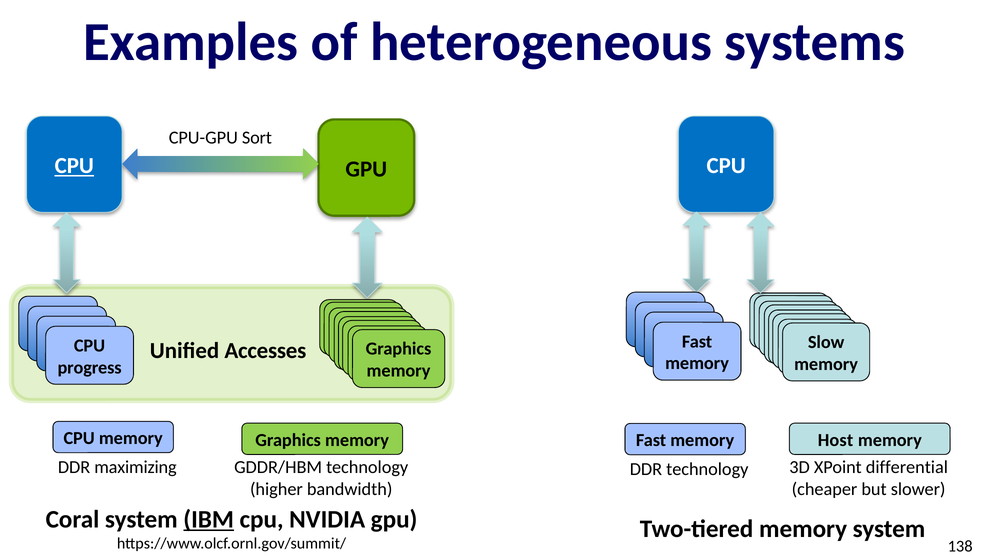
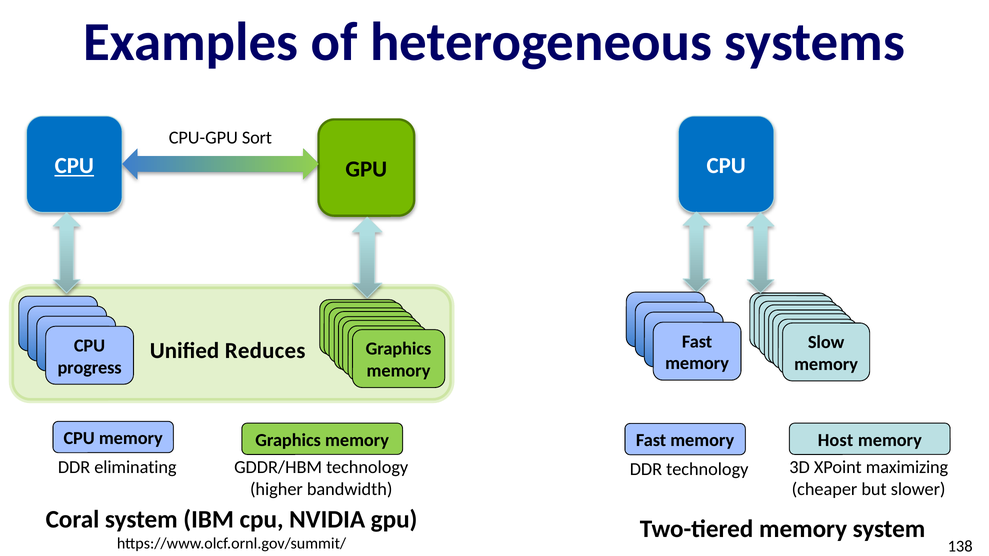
Accesses: Accesses -> Reduces (265, 351)
differential: differential -> maximizing (907, 467)
maximizing: maximizing -> eliminating (135, 467)
IBM underline: present -> none (209, 520)
